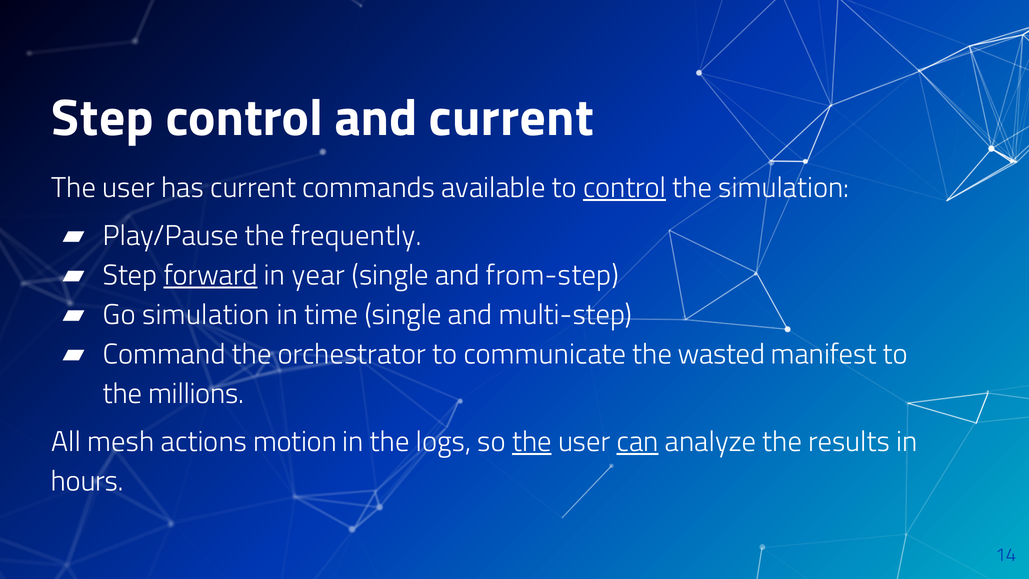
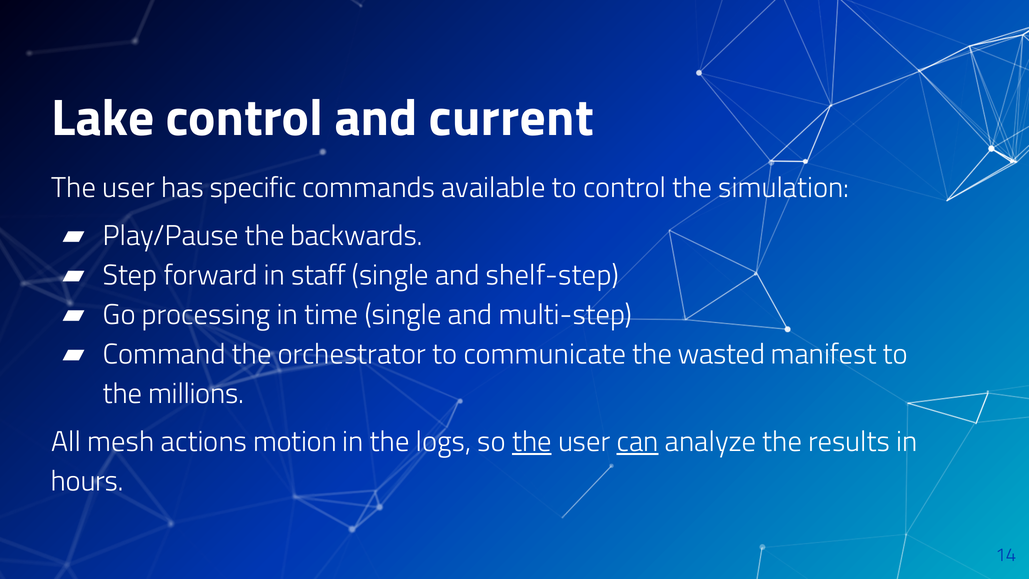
Step: Step -> Lake (103, 118)
has current: current -> specific (253, 188)
control underline: present -> none (625, 188)
frequently: frequently -> backwards (356, 236)
forward underline: present -> none (211, 275)
year: year -> staff (319, 275)
from-step: from-step -> shelf-step (552, 275)
Go simulation: simulation -> processing (206, 315)
